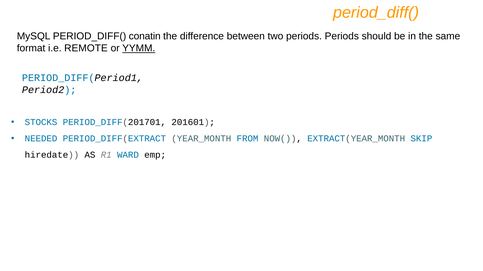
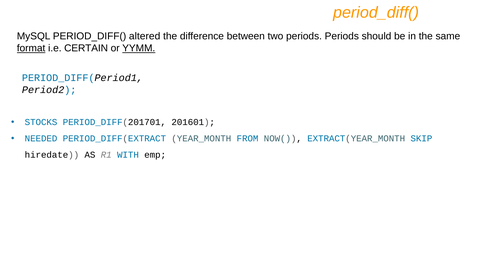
conatin: conatin -> altered (145, 36)
format underline: none -> present (31, 48)
REMOTE: REMOTE -> CERTAIN (86, 48)
WARD: WARD -> WITH (128, 155)
